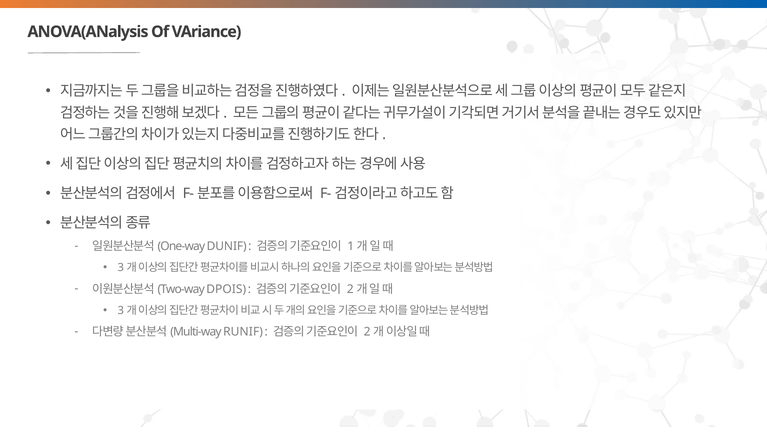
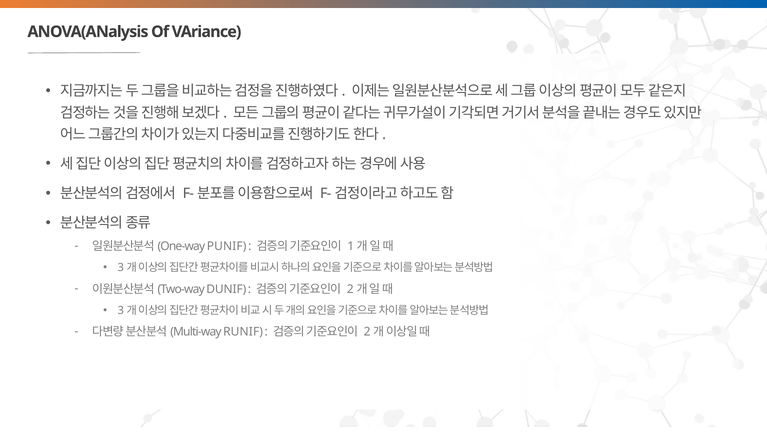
DUNIF: DUNIF -> PUNIF (227, 246)
DPOIS: DPOIS -> DUNIF (226, 289)
